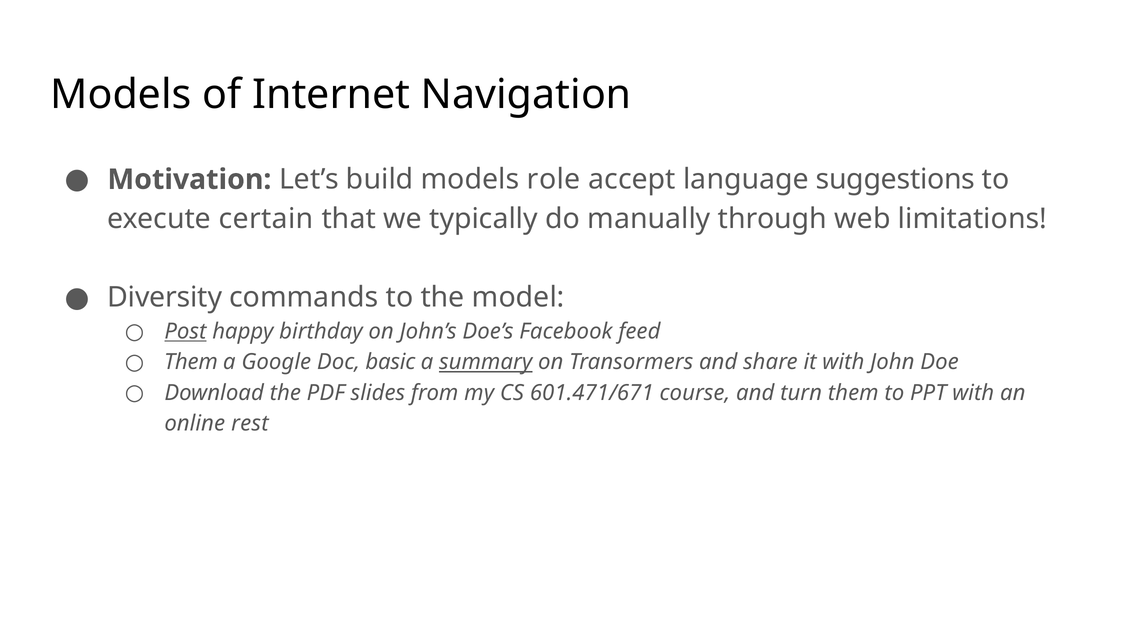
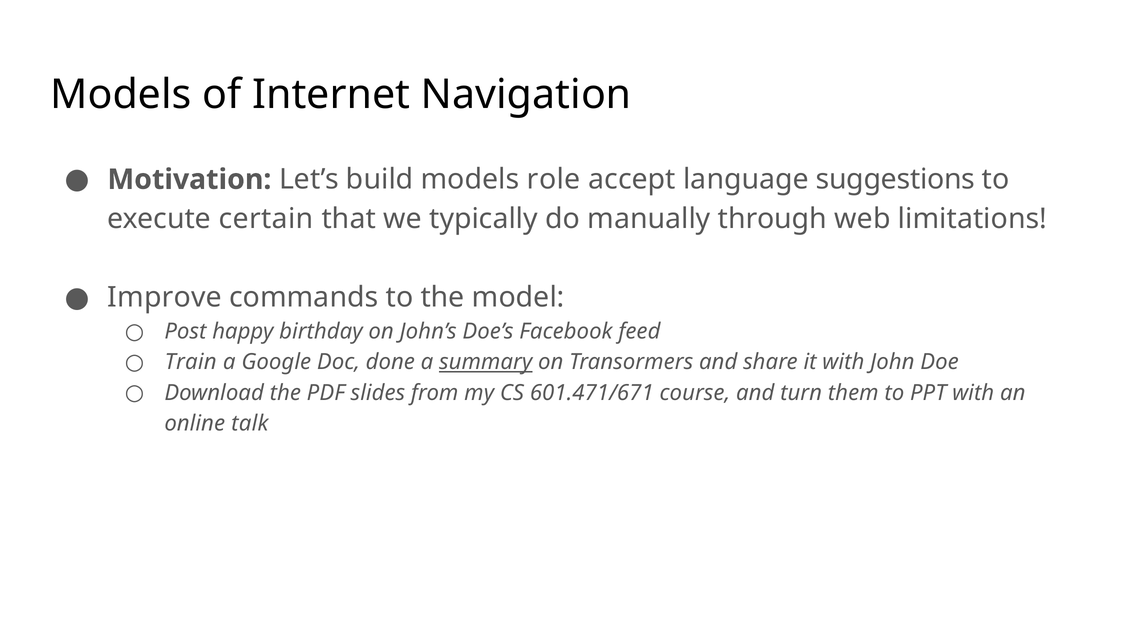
Diversity: Diversity -> Improve (165, 297)
Post underline: present -> none (185, 331)
Them: Them -> Train (191, 362)
basic: basic -> done (390, 362)
rest: rest -> talk (250, 423)
